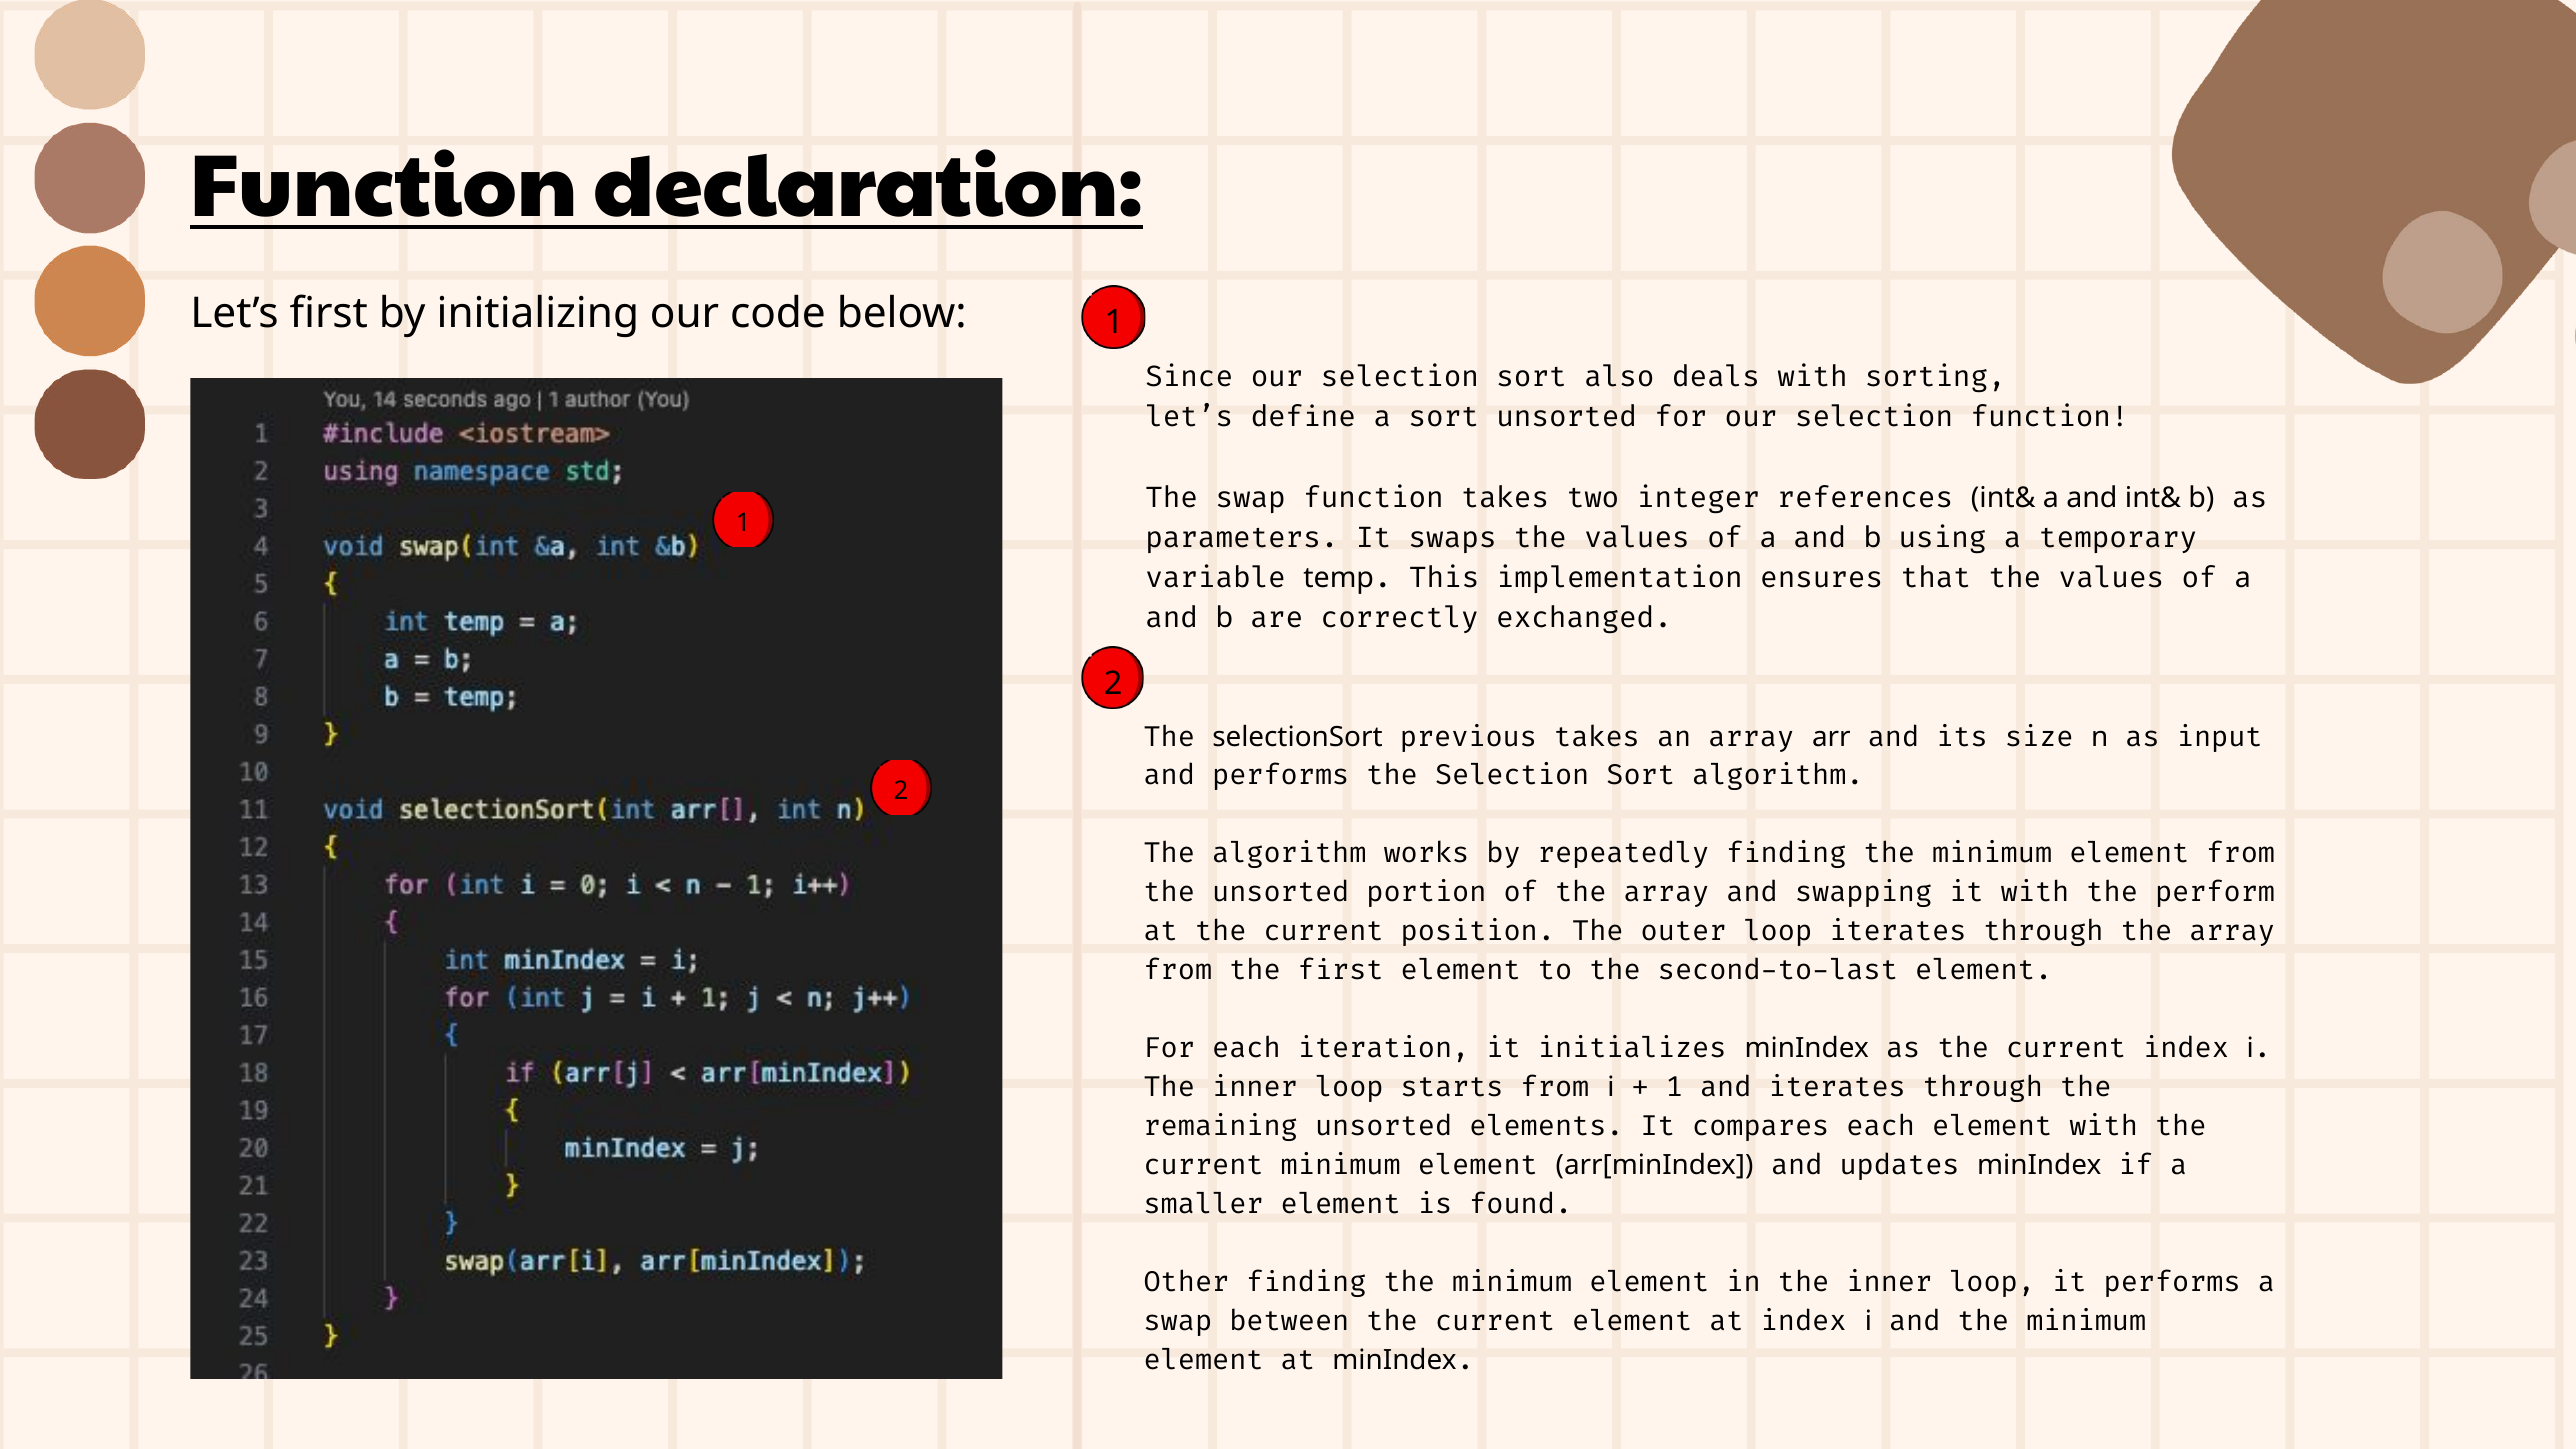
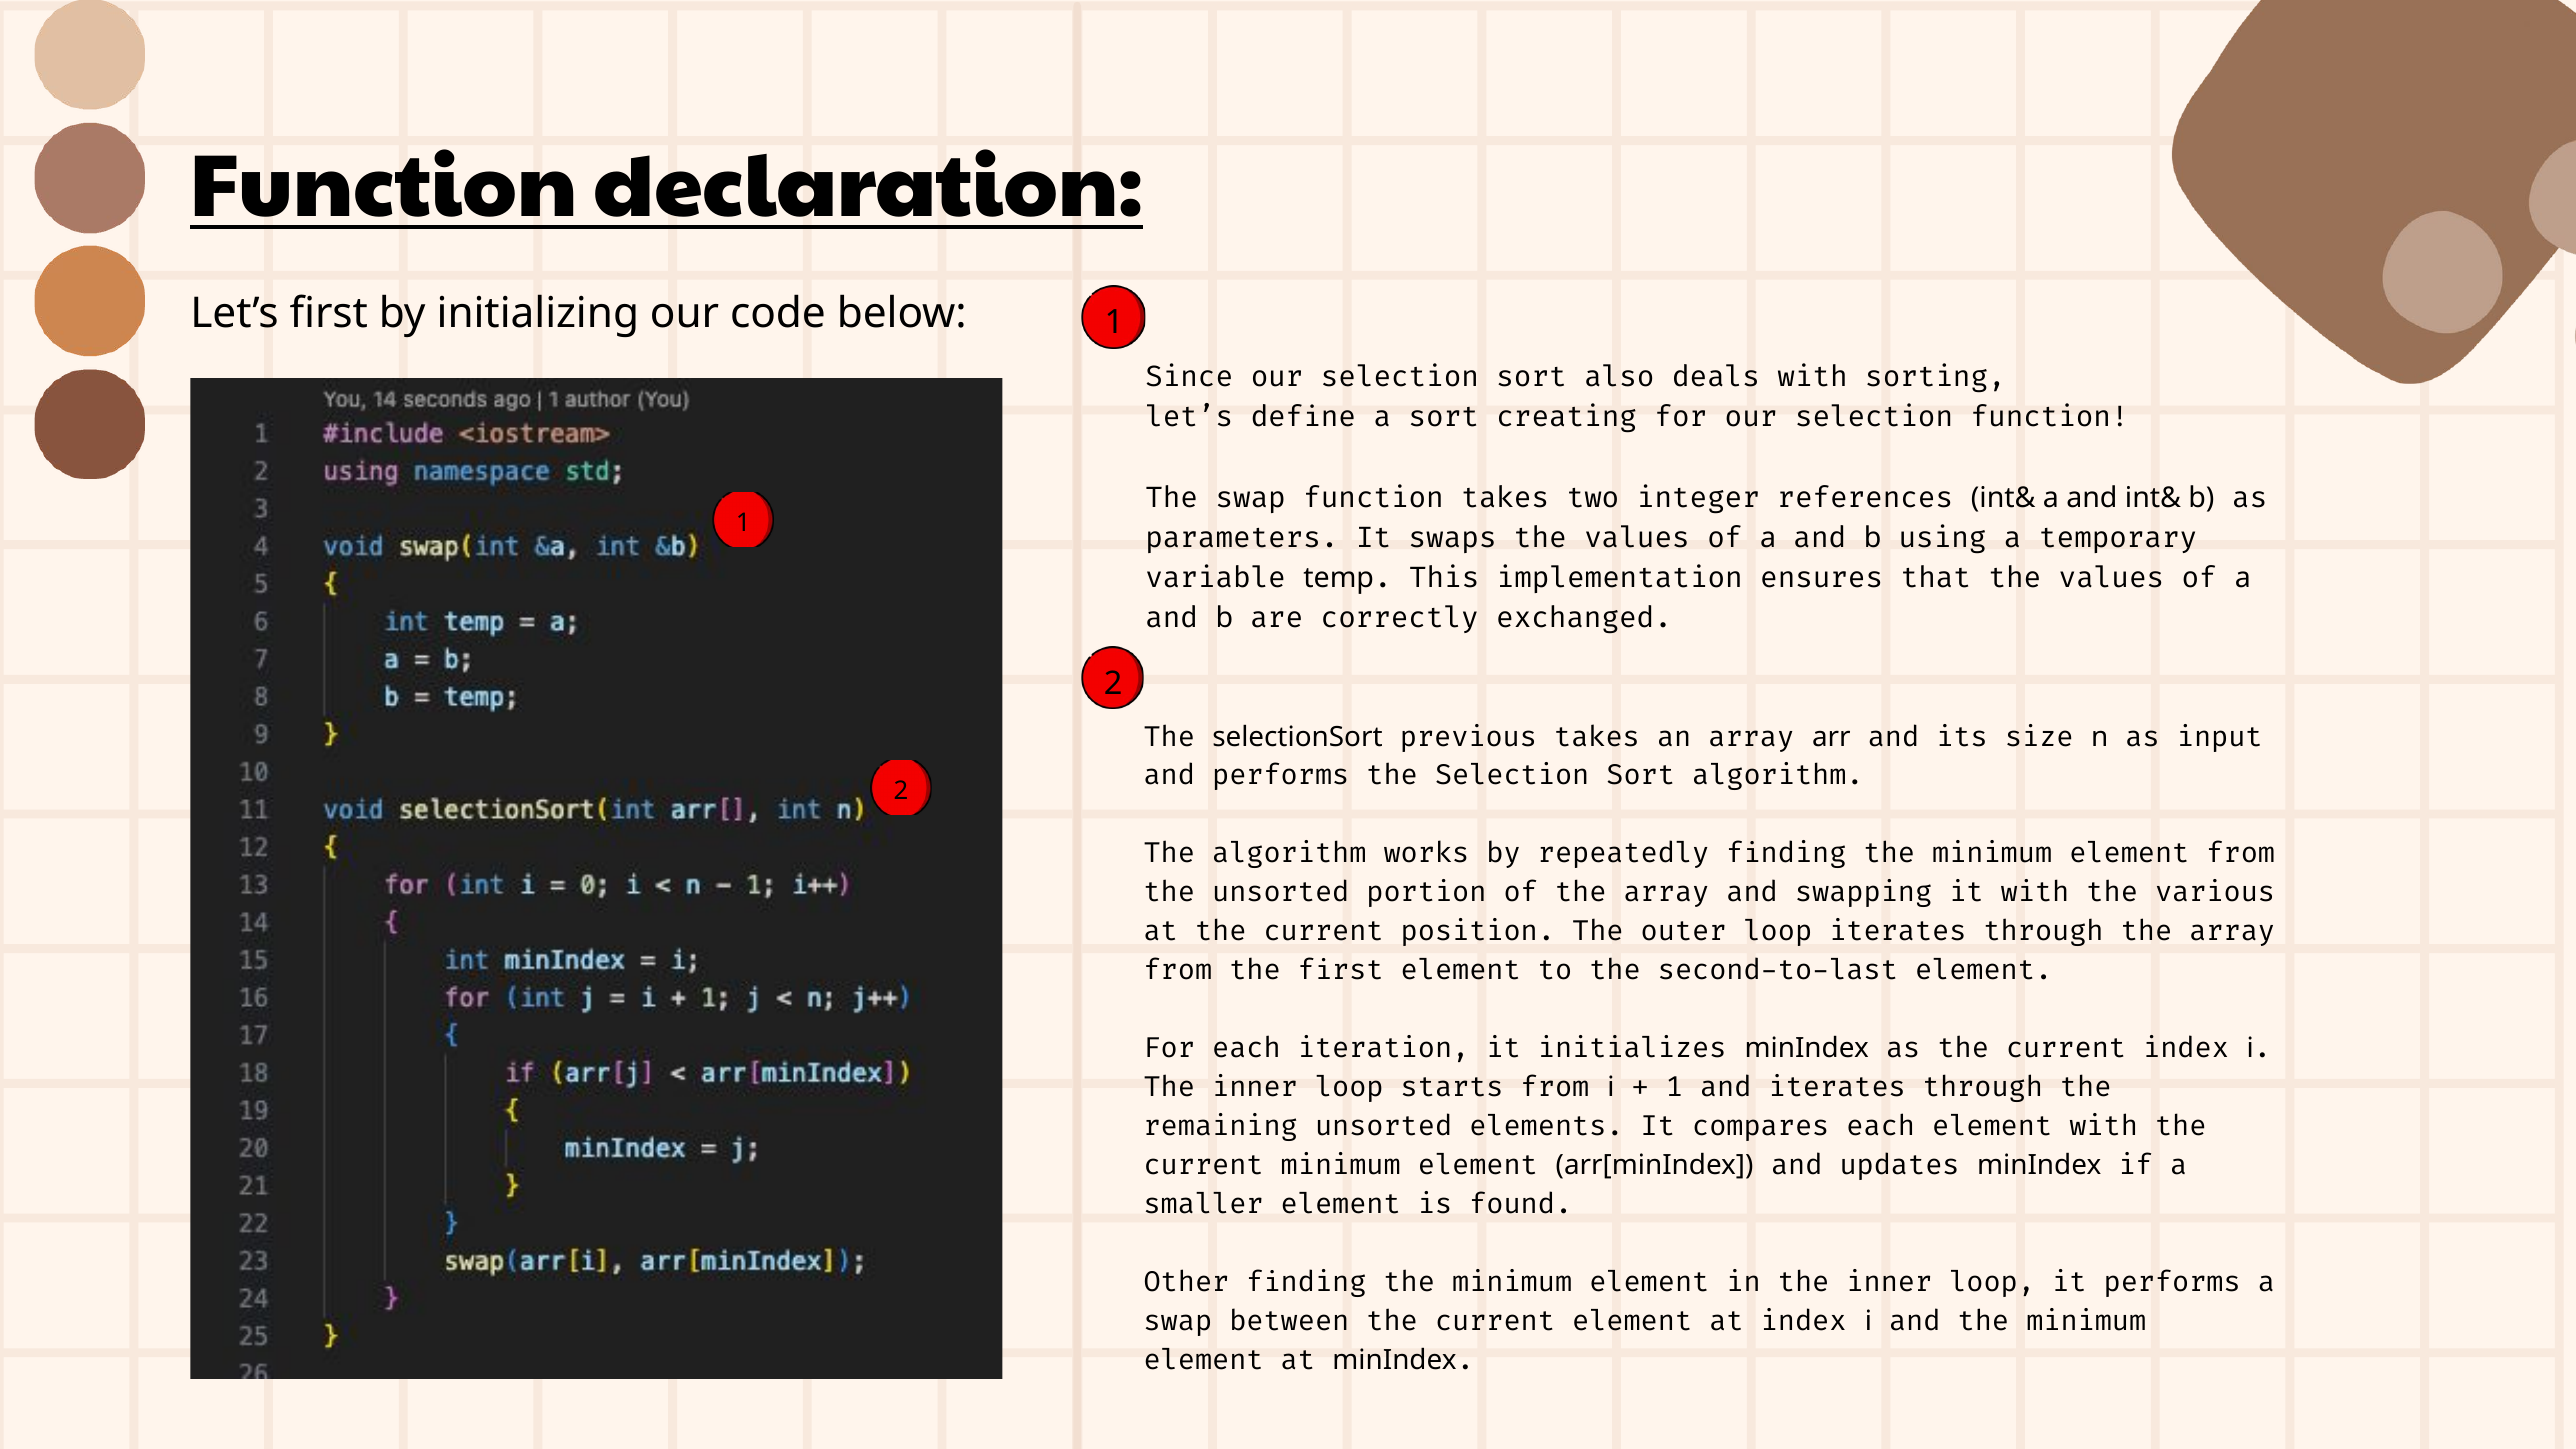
sort unsorted: unsorted -> creating (1567, 417)
perform: perform -> various (2215, 893)
